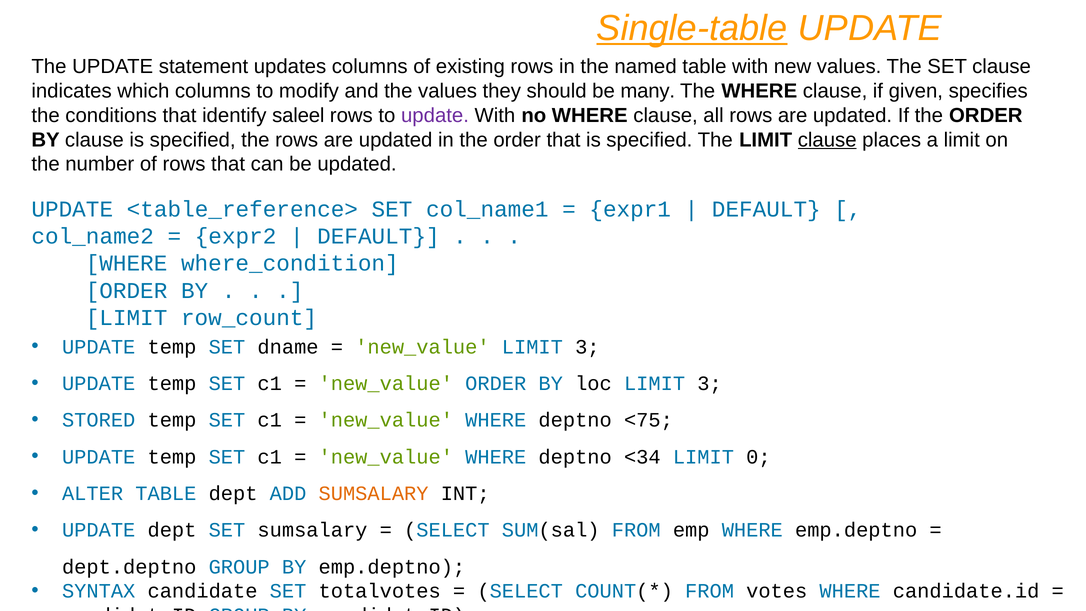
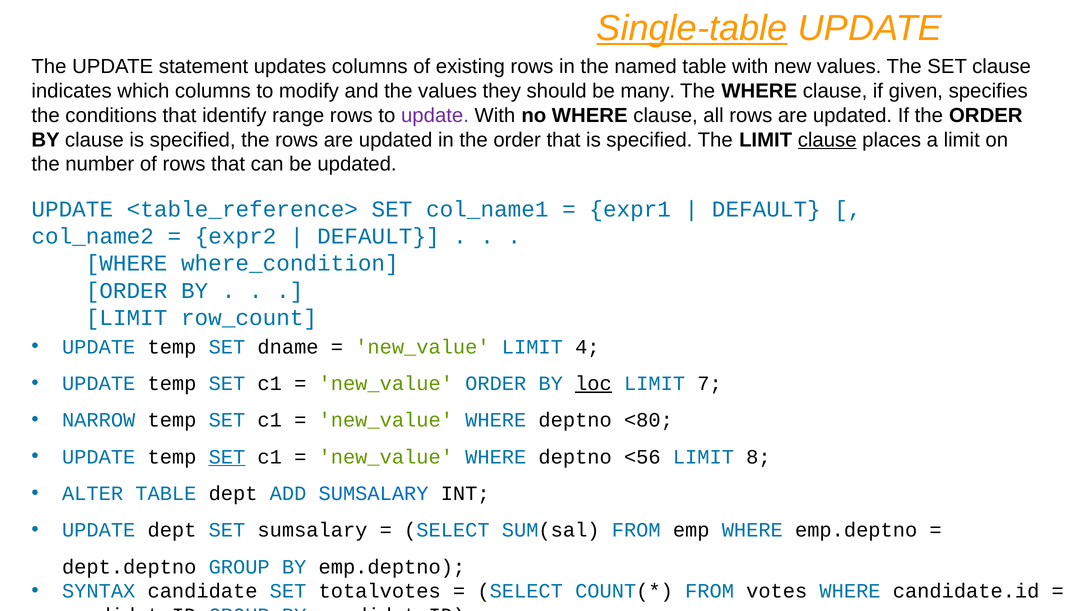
saleel: saleel -> range (298, 115)
new_value LIMIT 3: 3 -> 4 (587, 347)
loc underline: none -> present (593, 383)
3: 3 -> 7 (710, 383)
STORED: STORED -> NARROW (99, 420)
<75: <75 -> <80 (648, 420)
SET underline: none -> present (227, 457)
<34: <34 -> <56 (642, 457)
0: 0 -> 8 (758, 457)
SUMSALARY colour: orange -> blue (374, 493)
